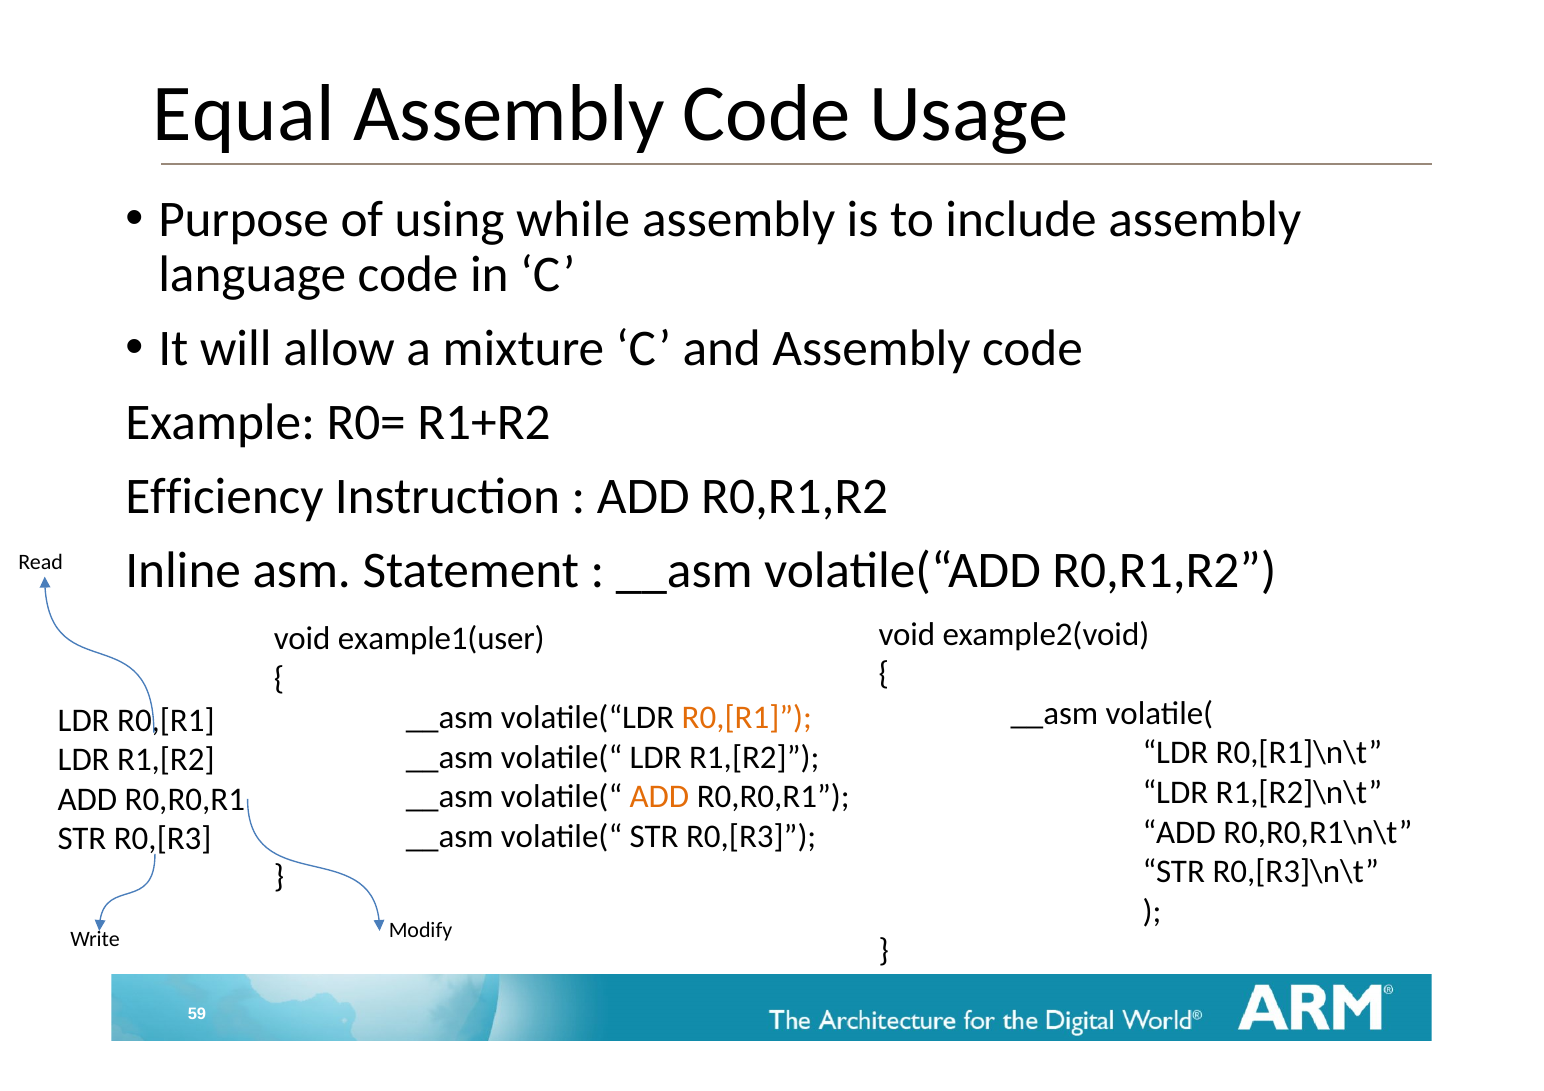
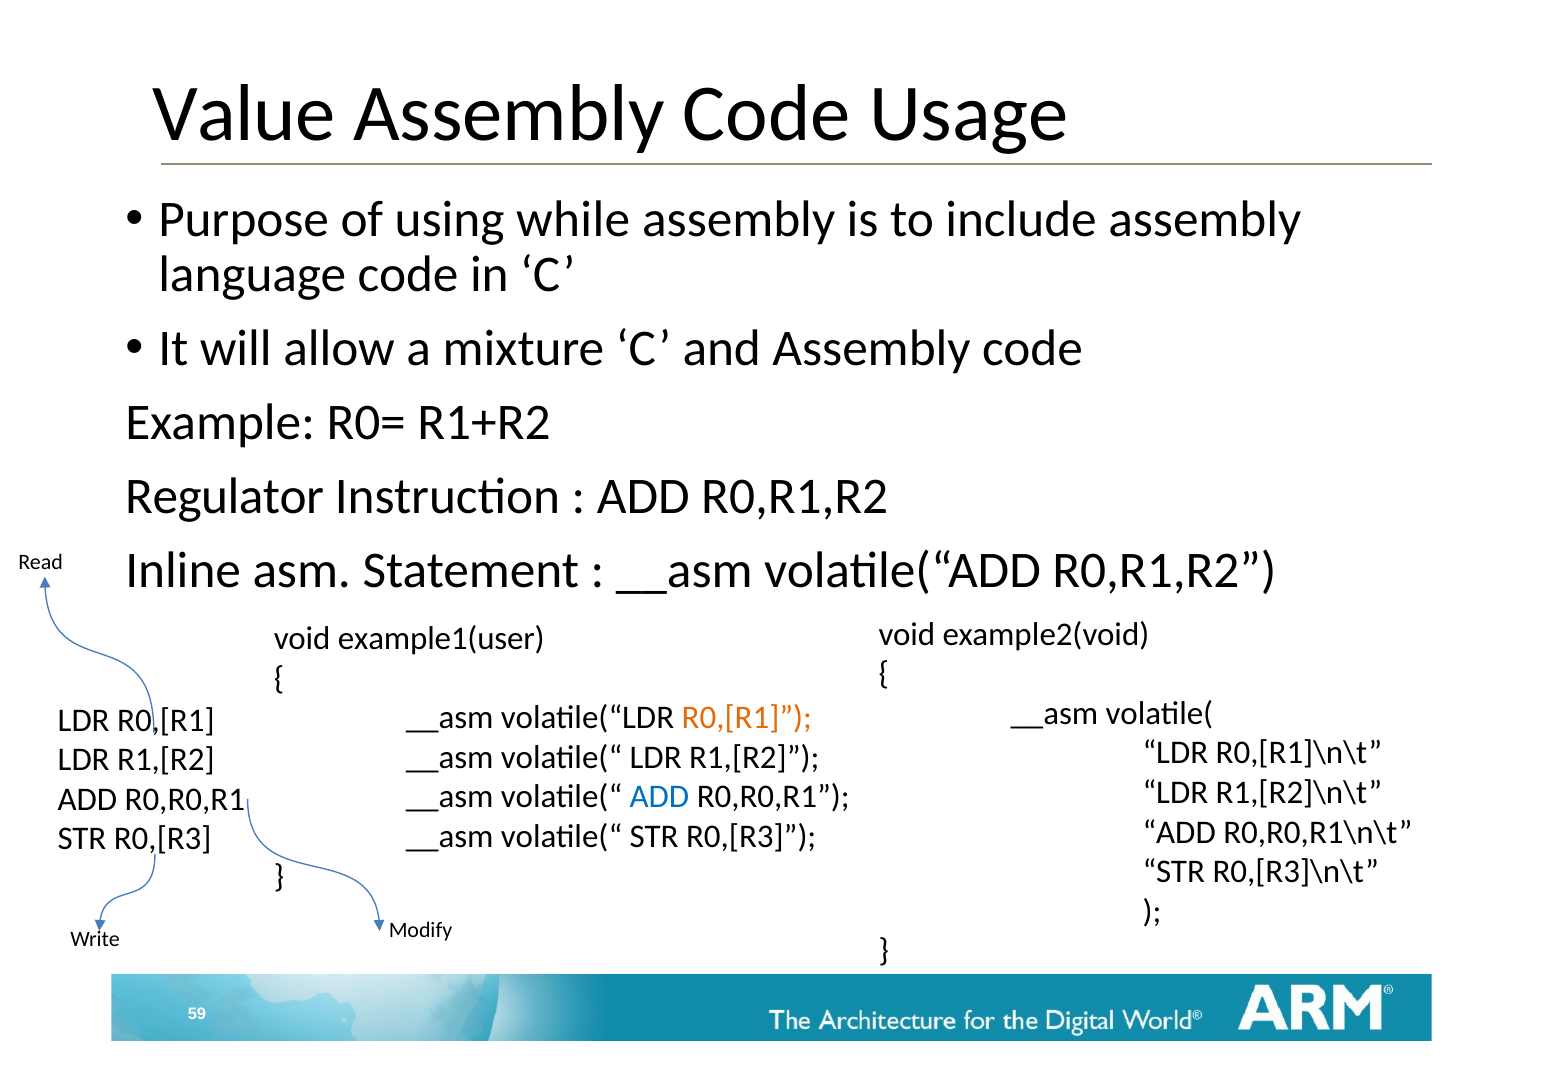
Equal: Equal -> Value (244, 114)
Efficiency: Efficiency -> Regulator (225, 496)
ADD colour: orange -> blue (659, 797)
